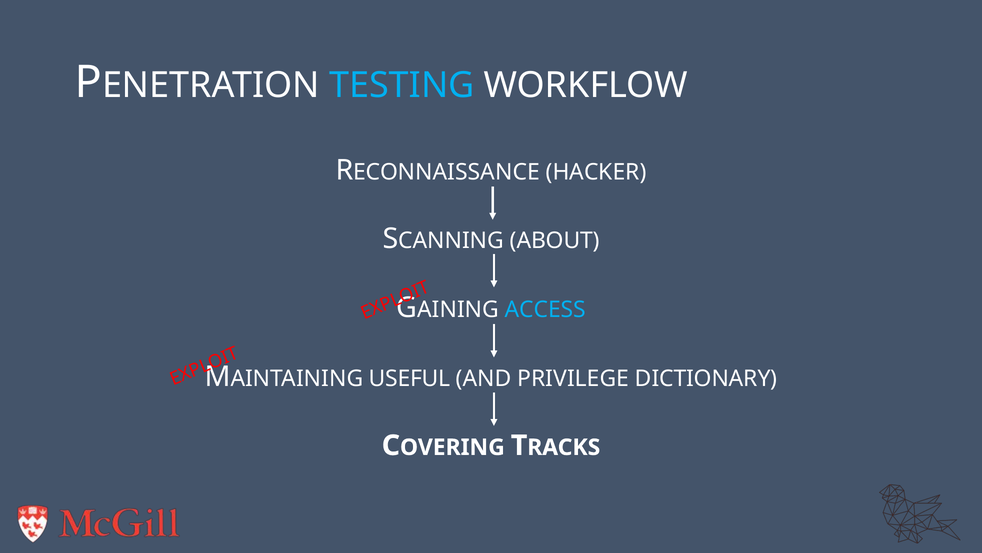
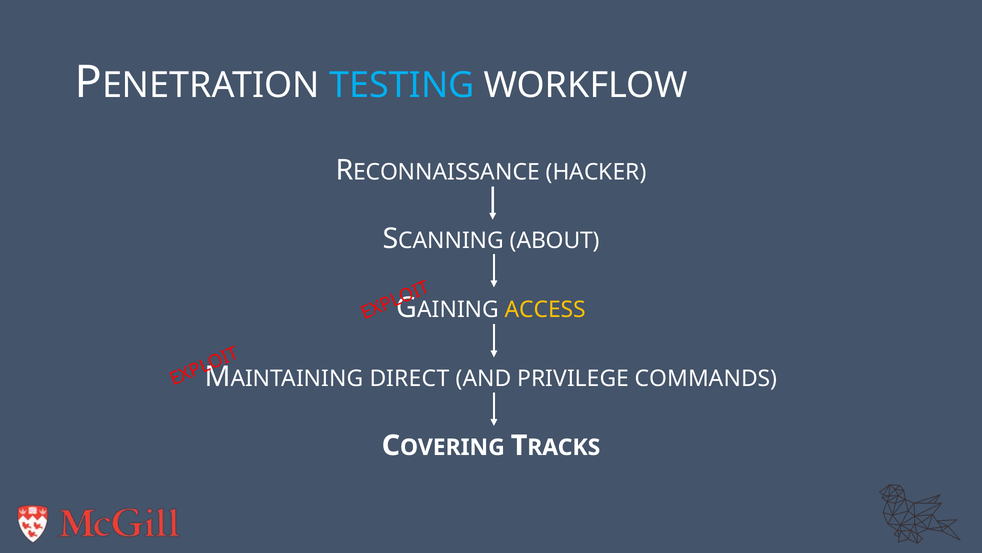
ACCESS colour: light blue -> yellow (545, 309)
USEFUL: USEFUL -> DIRECT (409, 378)
DICTIONARY: DICTIONARY -> COMMANDS (706, 378)
